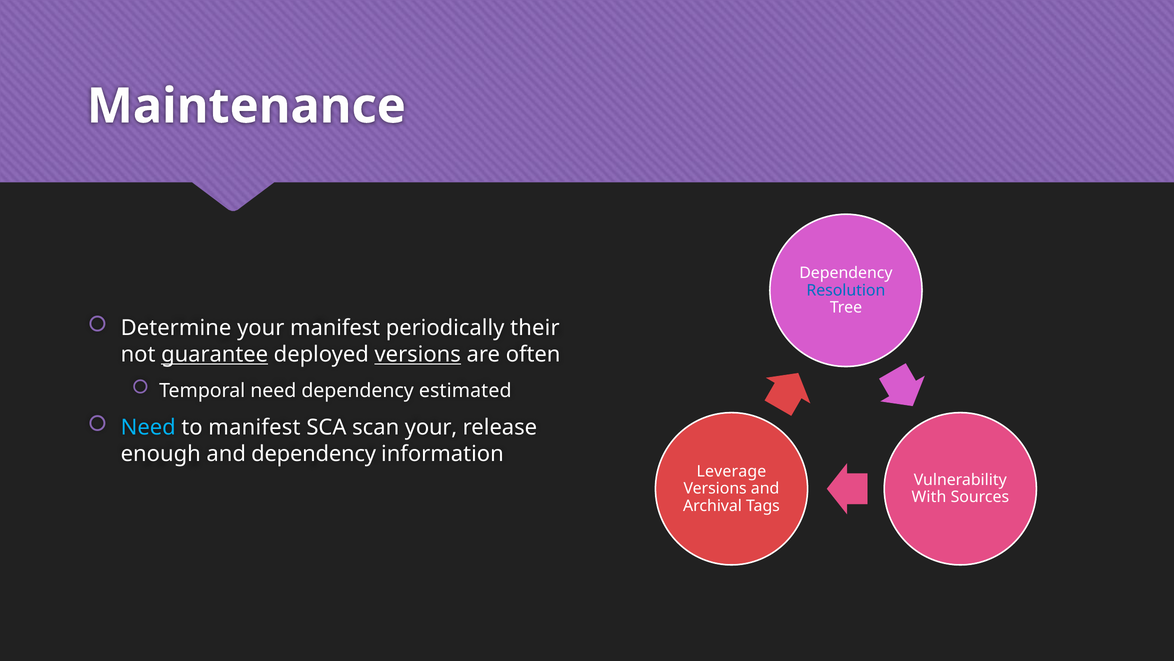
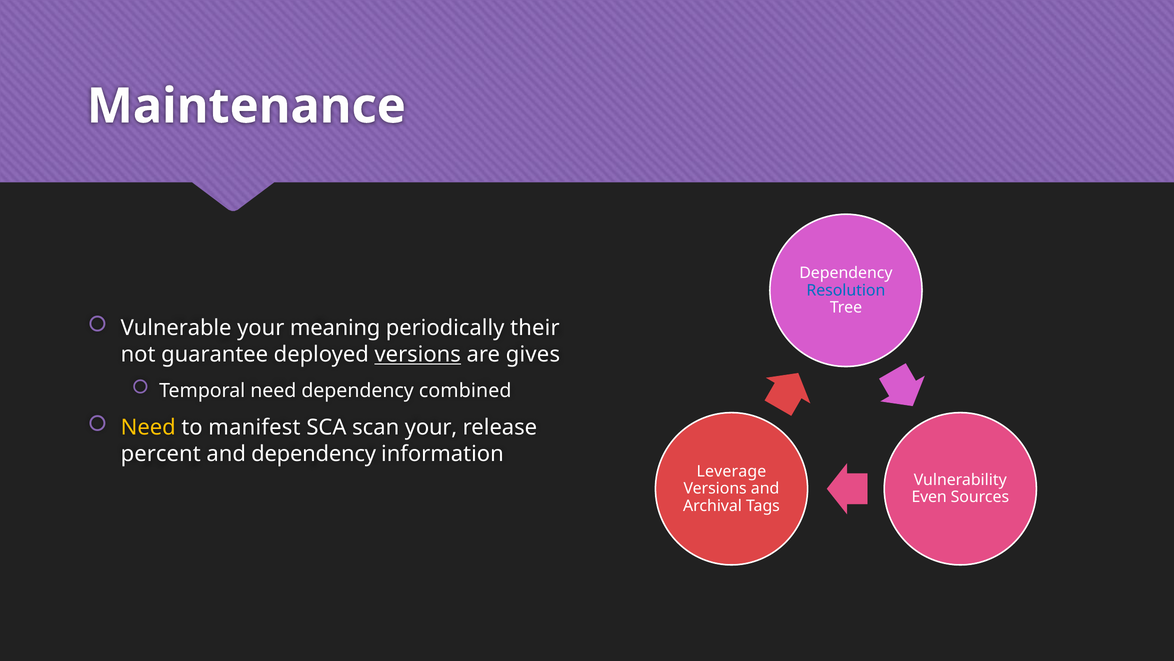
Determine: Determine -> Vulnerable (176, 328)
your manifest: manifest -> meaning (335, 328)
guarantee underline: present -> none (215, 354)
often: often -> gives (533, 354)
estimated: estimated -> combined (465, 390)
Need colour: light blue -> yellow (148, 427)
enough: enough -> percent (161, 454)
With: With -> Even (929, 497)
